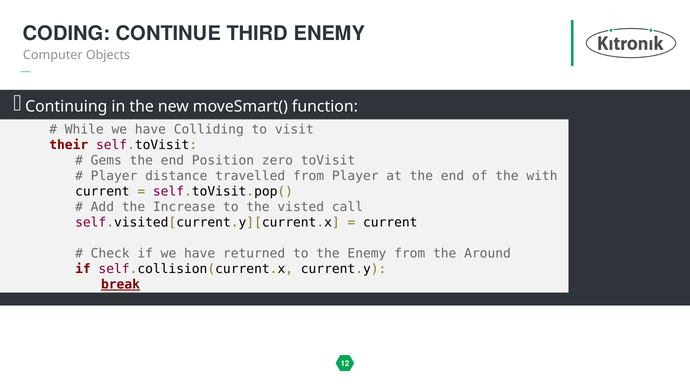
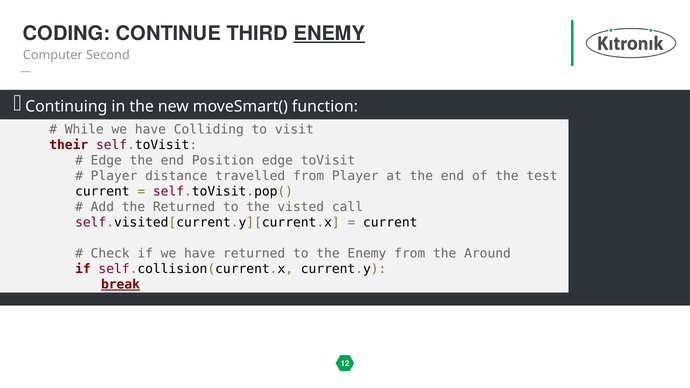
ENEMY underline: none -> present (329, 34)
Objects: Objects -> Second (108, 55)
Gems: Gems -> Edge (106, 160)
Position zero: zero -> edge (277, 160)
with: with -> test (542, 176)
the Increase: Increase -> Returned (184, 207)
